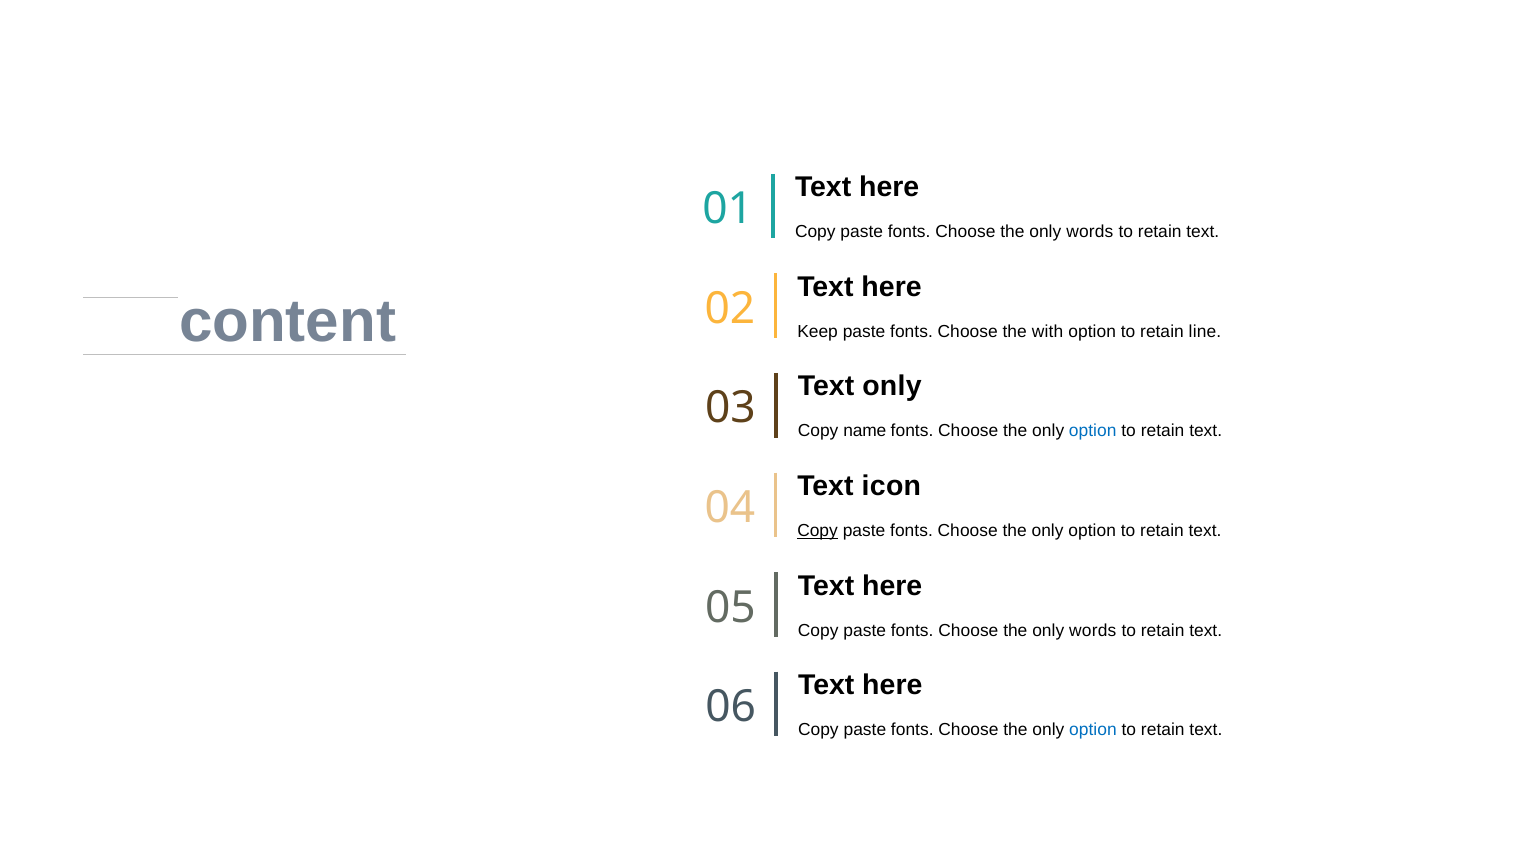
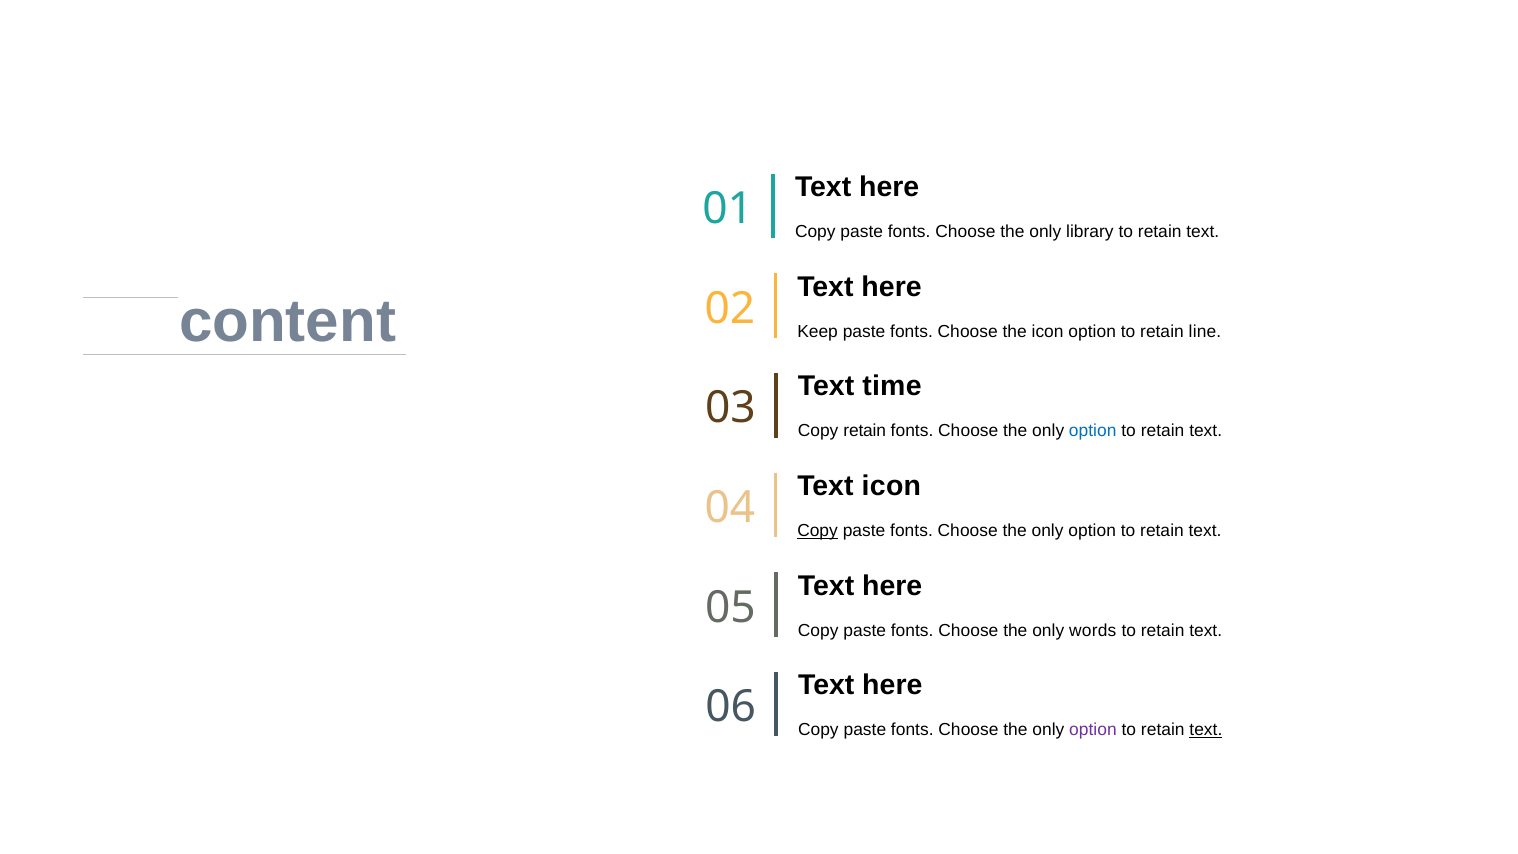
words: words -> library (1090, 232)
the with: with -> icon (1048, 332)
Text only: only -> time (892, 386)
Copy name: name -> retain (865, 431)
option colour: blue -> purple (1093, 730)
text underline: none -> present (1206, 730)
